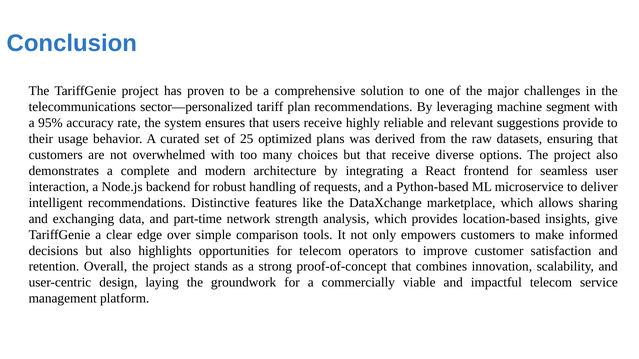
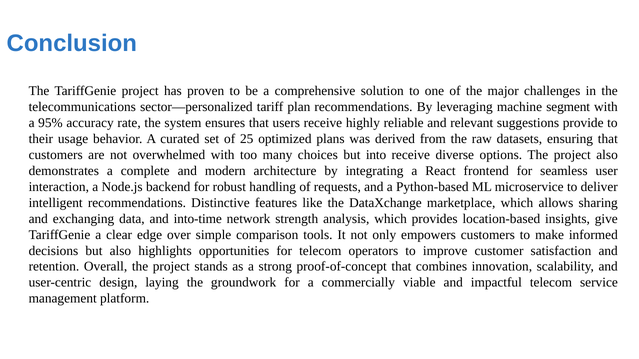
but that: that -> into (376, 155)
part-time: part-time -> into-time (198, 219)
